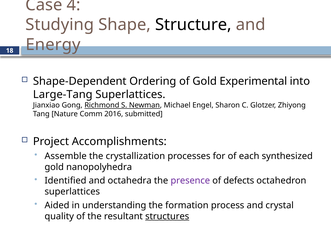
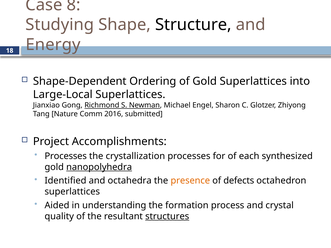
4: 4 -> 8 (74, 5)
Gold Experimental: Experimental -> Superlattices (253, 81)
Large-Tang: Large-Tang -> Large-Local (63, 94)
Assemble: Assemble -> Processes (66, 156)
nanopolyhedra underline: none -> present (99, 167)
presence colour: purple -> orange (190, 181)
